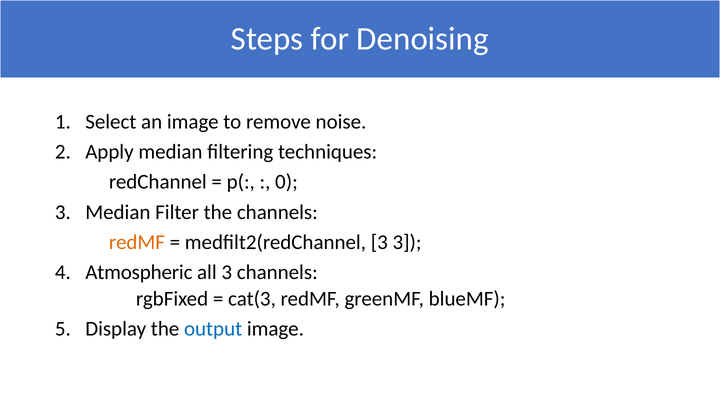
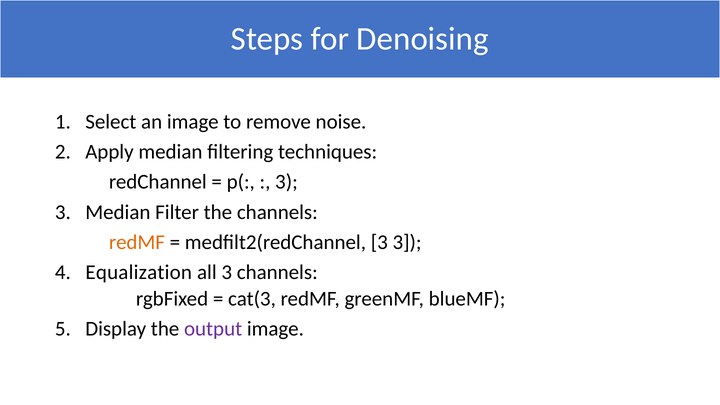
0: 0 -> 3 (286, 182)
Atmospheric: Atmospheric -> Equalization (139, 272)
output colour: blue -> purple (213, 329)
